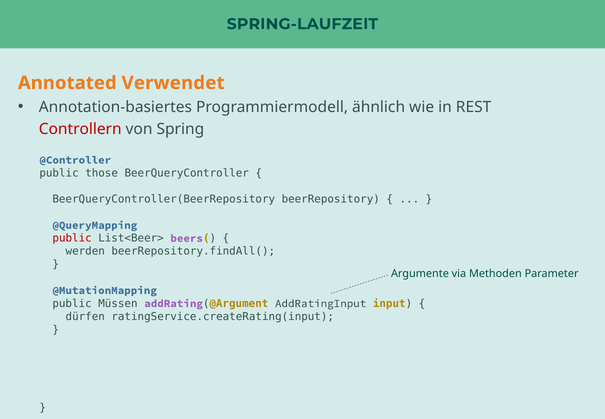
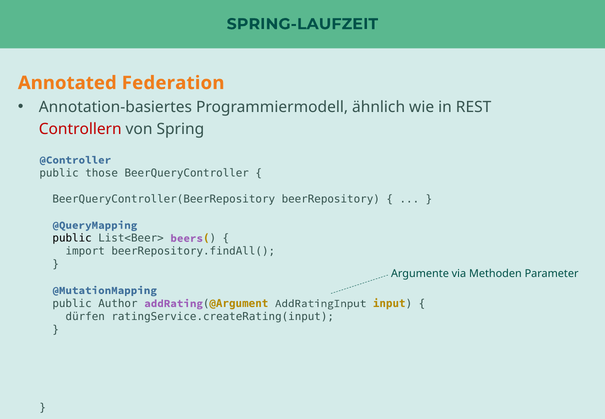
Verwendet: Verwendet -> Federation (173, 83)
public colour: red -> black (72, 238)
werden: werden -> import (85, 251)
Müssen: Müssen -> Author (118, 303)
